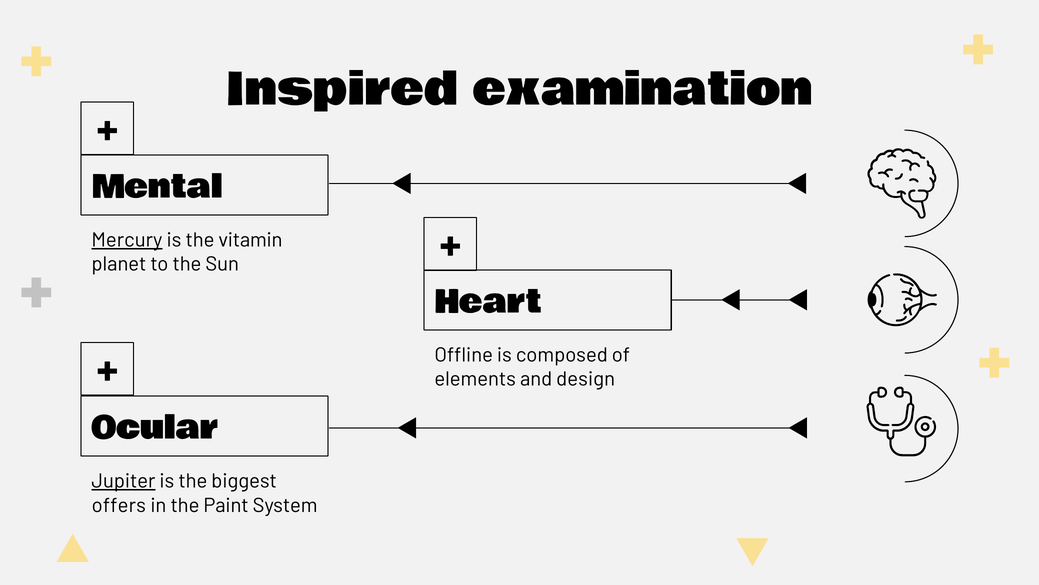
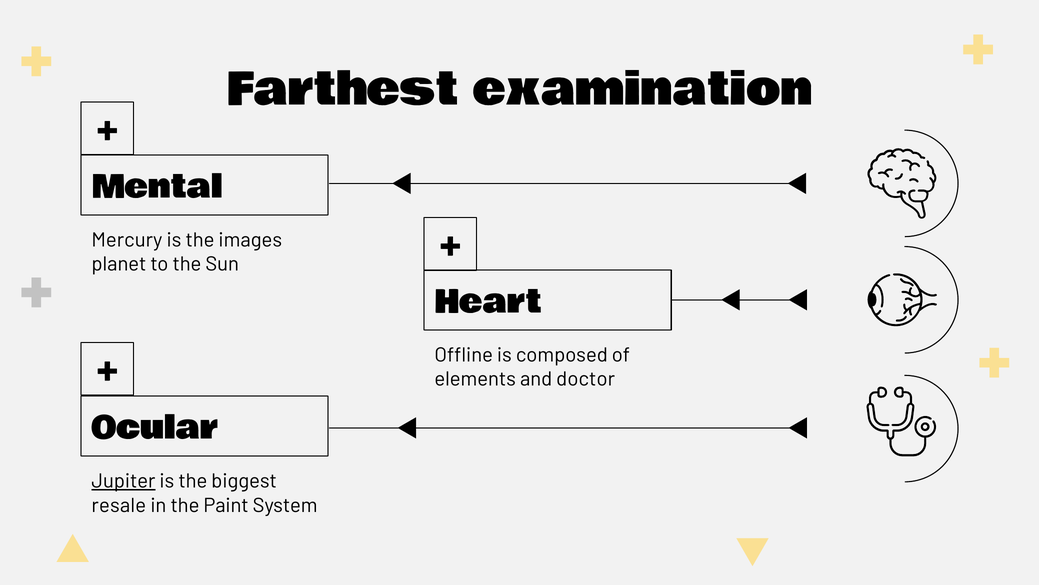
Inspired: Inspired -> Farthest (342, 90)
Mercury underline: present -> none (127, 240)
vitamin: vitamin -> images (250, 240)
design: design -> doctor (586, 379)
offers: offers -> resale (119, 505)
